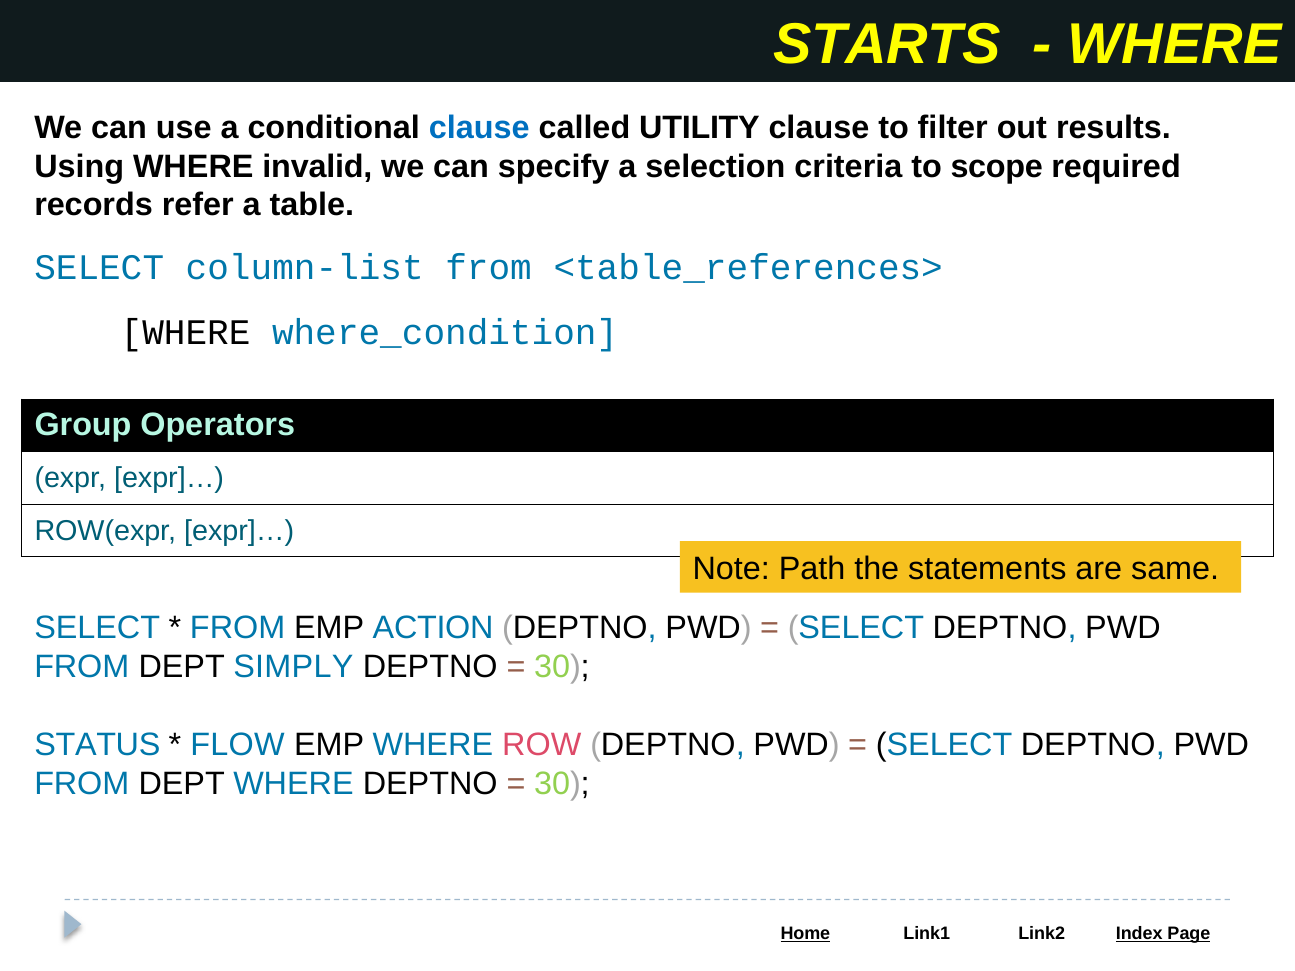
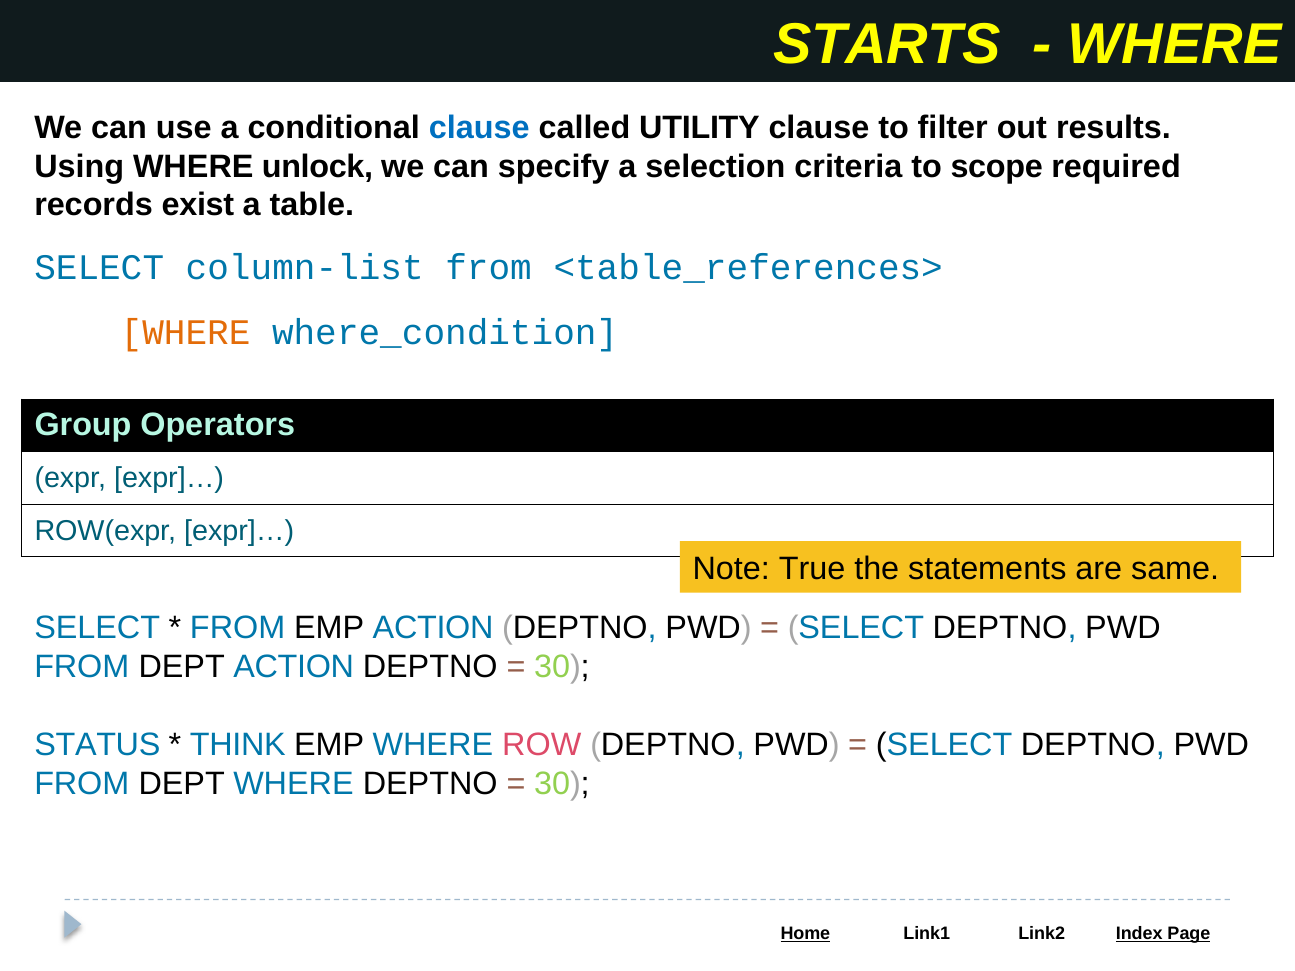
invalid: invalid -> unlock (317, 166)
refer: refer -> exist (198, 205)
WHERE colour: black -> orange (186, 333)
Path: Path -> True (812, 569)
DEPT SIMPLY: SIMPLY -> ACTION (294, 667)
FLOW: FLOW -> THINK (238, 745)
